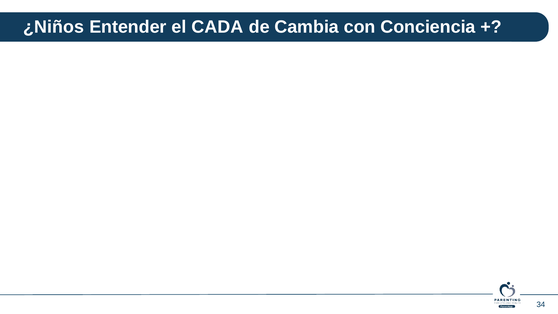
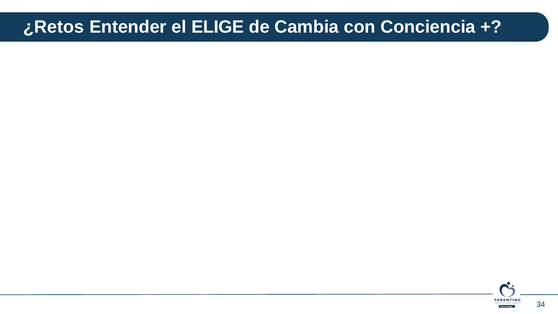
¿Niños: ¿Niños -> ¿Retos (54, 27)
CADA: CADA -> ELIGE (218, 27)
